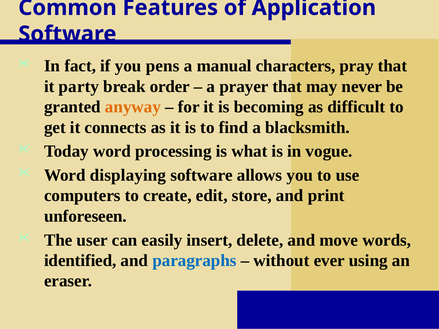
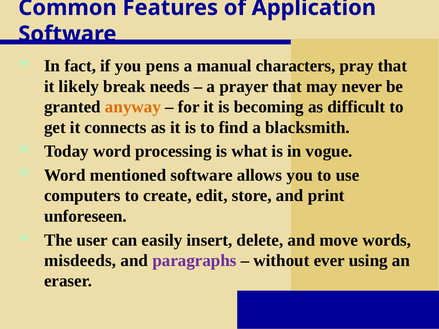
party: party -> likely (79, 86)
order: order -> needs (170, 86)
displaying: displaying -> mentioned (128, 175)
identified: identified -> misdeeds (80, 261)
paragraphs colour: blue -> purple (194, 261)
